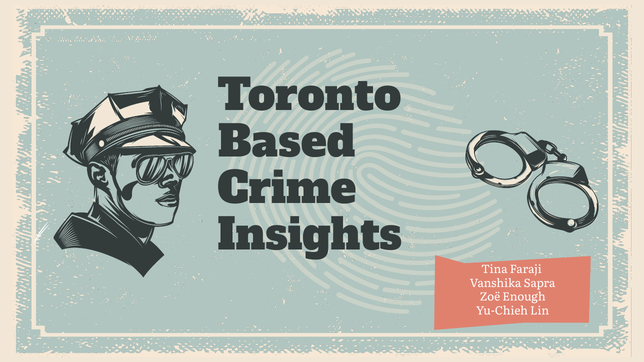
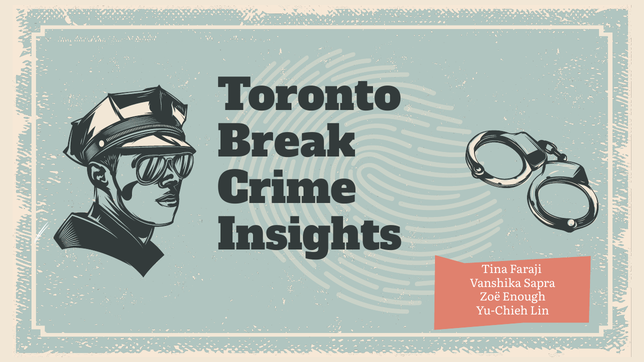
Based: Based -> Break (287, 143)
